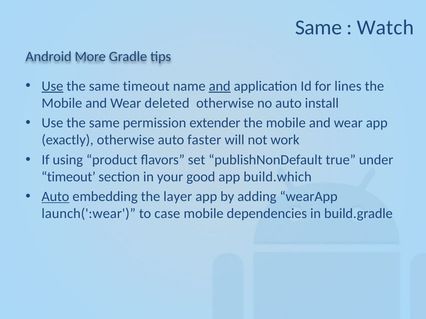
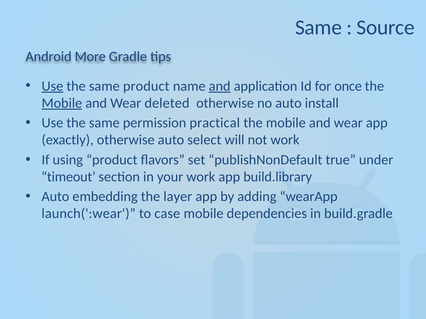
Watch: Watch -> Source (386, 28)
same timeout: timeout -> product (146, 86)
lines: lines -> once (348, 86)
Mobile underline: none -> present (62, 103)
extender: extender -> practical (215, 123)
faster: faster -> select (204, 140)
your good: good -> work (201, 177)
build.which: build.which -> build.library (278, 177)
Auto underline: present -> none (55, 197)
